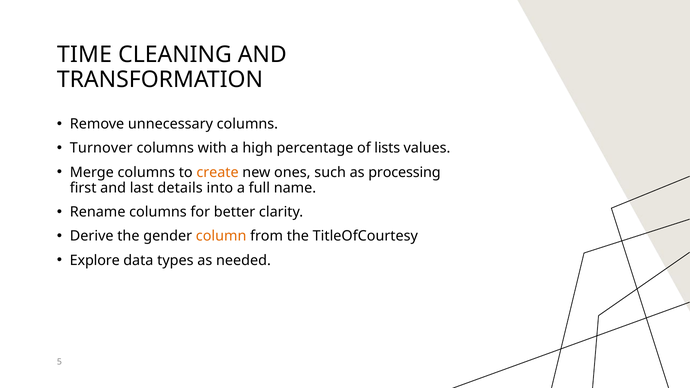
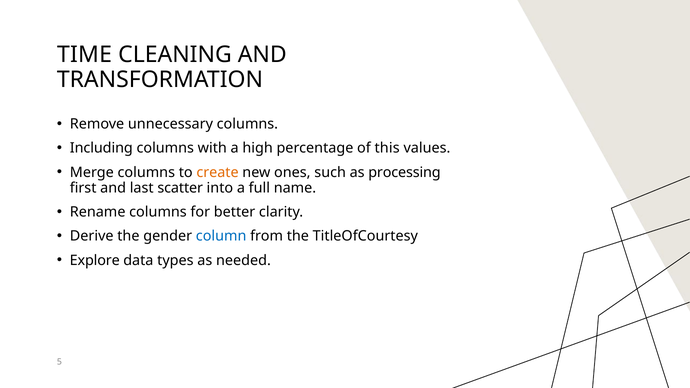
Turnover: Turnover -> Including (101, 148)
lists: lists -> this (387, 148)
details: details -> scatter (180, 188)
column colour: orange -> blue (221, 236)
